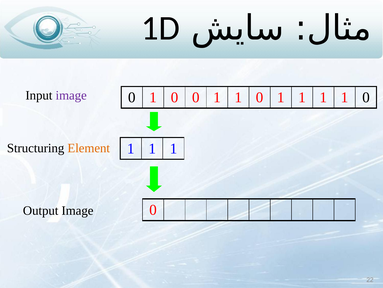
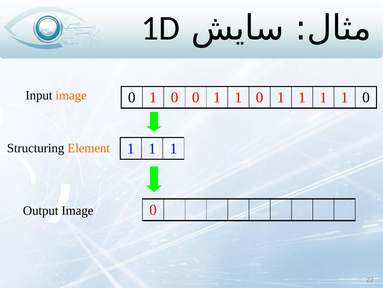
image colour: purple -> orange (71, 95)
